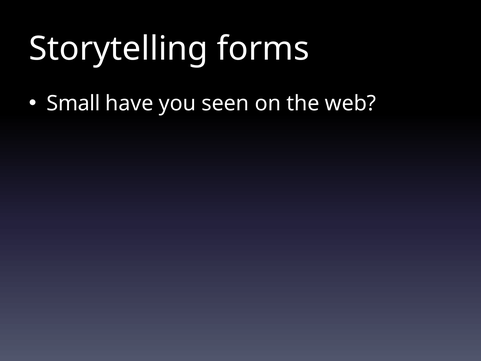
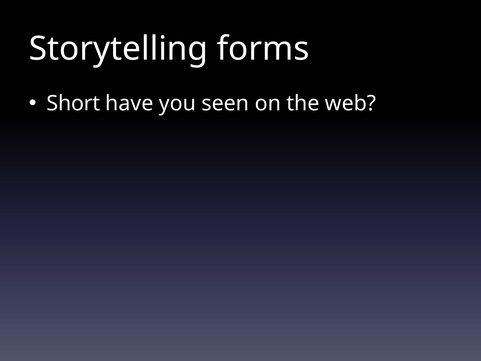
Small: Small -> Short (73, 103)
